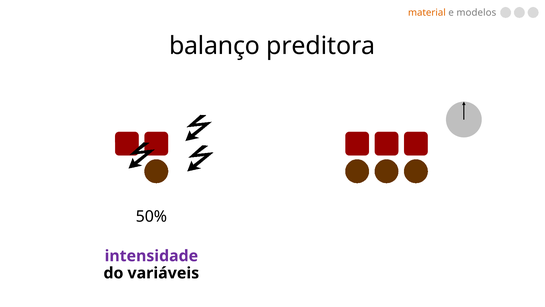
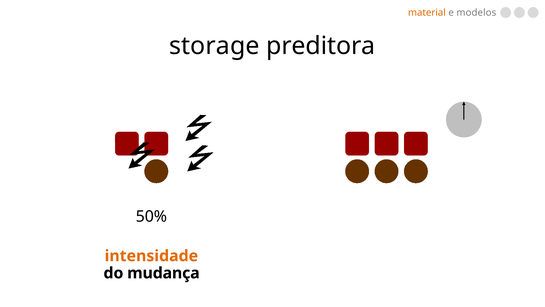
balanço: balanço -> storage (214, 46)
intensidade colour: purple -> orange (151, 256)
variáveis: variáveis -> mudança (163, 273)
